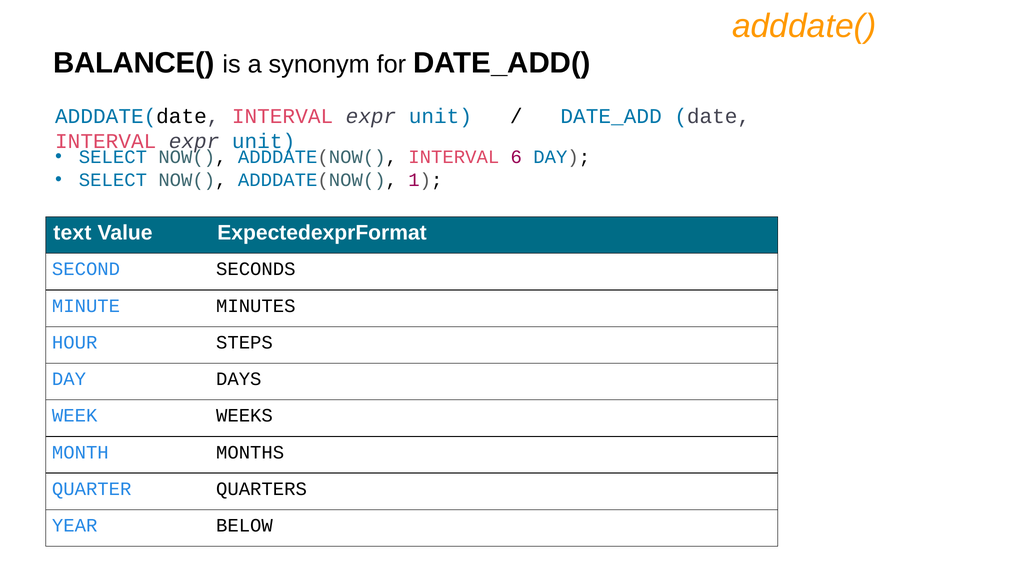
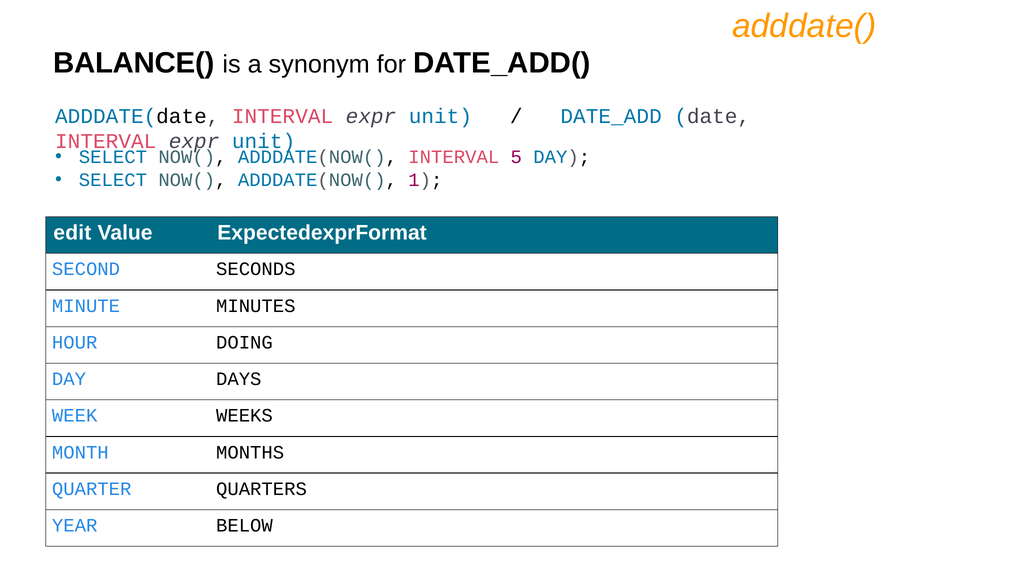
6: 6 -> 5 (516, 157)
text: text -> edit (72, 233)
STEPS: STEPS -> DOING (244, 342)
